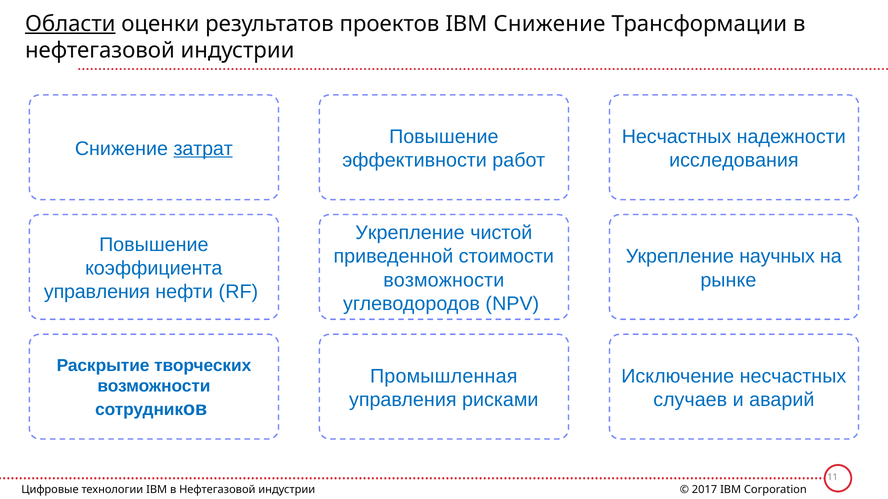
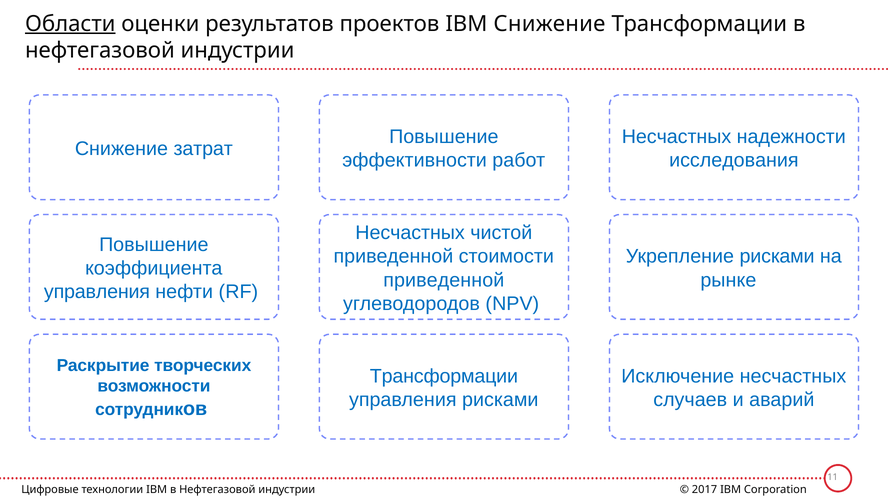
затрат underline: present -> none (203, 149)
Укрепление: Укрепление -> Несчастных (410, 233)
Укрепление научных: научных -> рисками (777, 257)
возможности: возможности -> приведенной (444, 280)
Промышленная: Промышленная -> Трансформации (444, 377)
